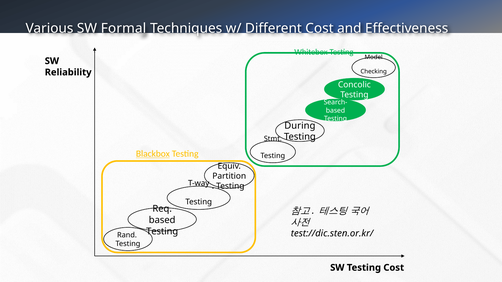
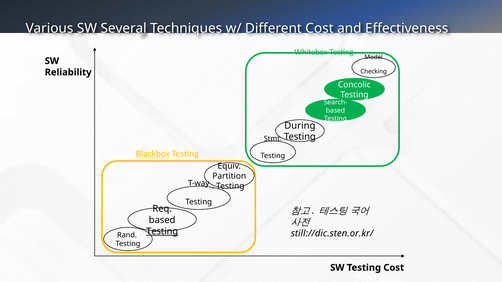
Formal: Formal -> Several (124, 28)
Testing underline: none -> present (162, 232)
test://dic.sten.or.kr/: test://dic.sten.or.kr/ -> still://dic.sten.or.kr/ (332, 234)
